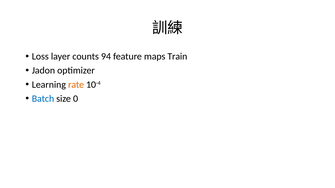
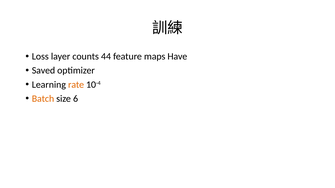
94: 94 -> 44 (106, 57)
Train: Train -> Have (177, 57)
Jadon: Jadon -> Saved (43, 71)
Batch colour: blue -> orange (43, 99)
0: 0 -> 6 (76, 99)
